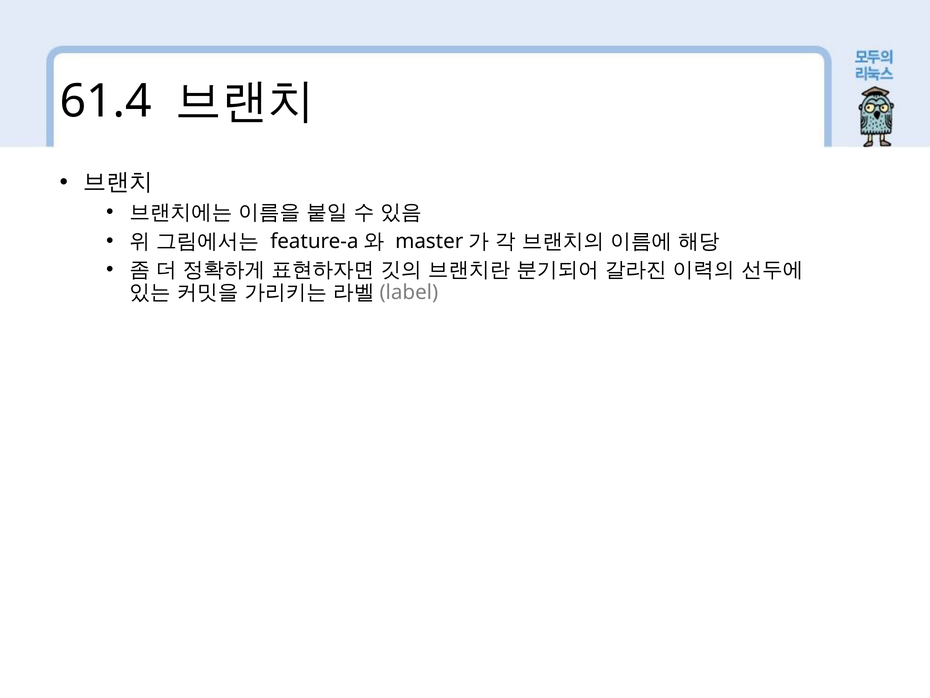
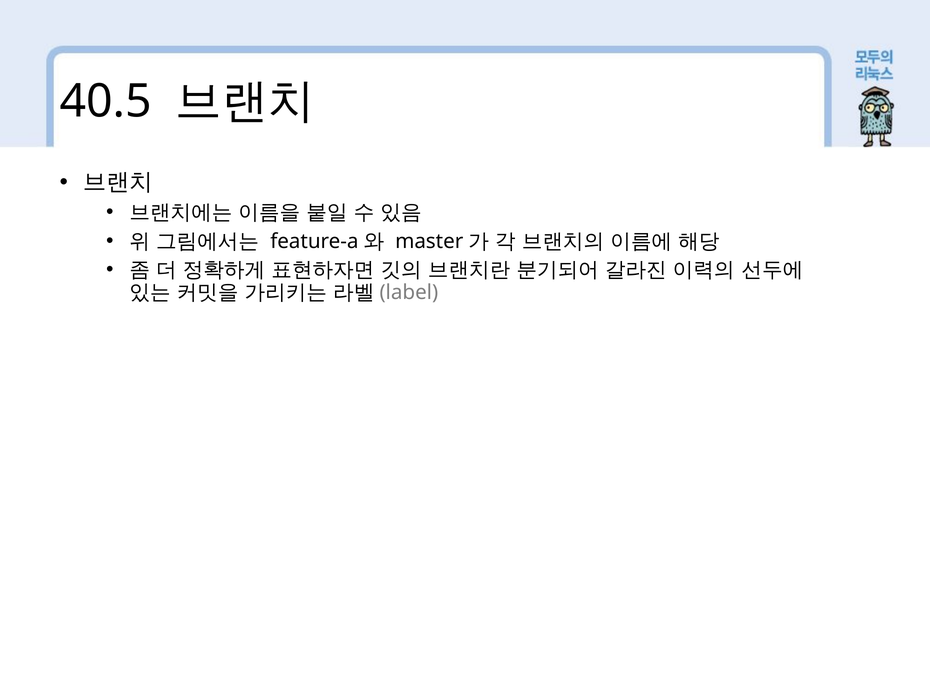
61.4: 61.4 -> 40.5 (106, 101)
